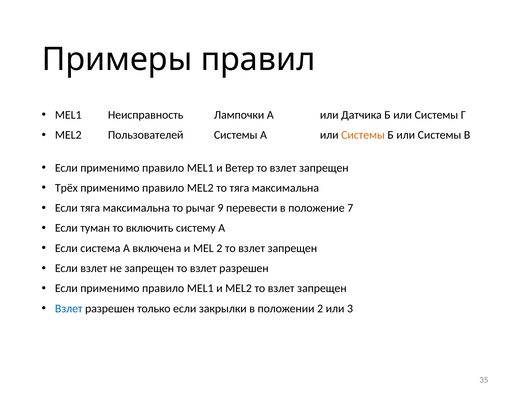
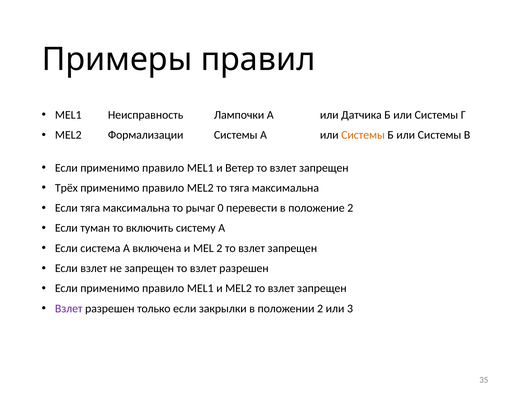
Пользователей: Пользователей -> Формализации (146, 135)
9: 9 -> 0 (221, 208)
положение 7: 7 -> 2 (350, 208)
Взлет colour: blue -> purple (69, 308)
